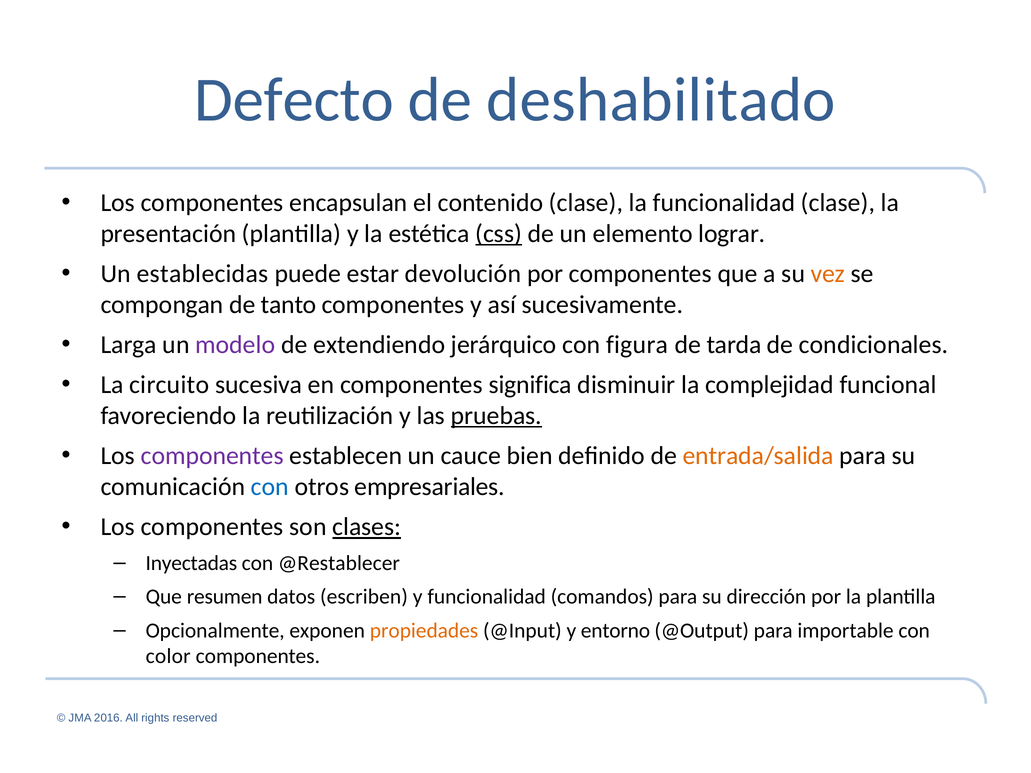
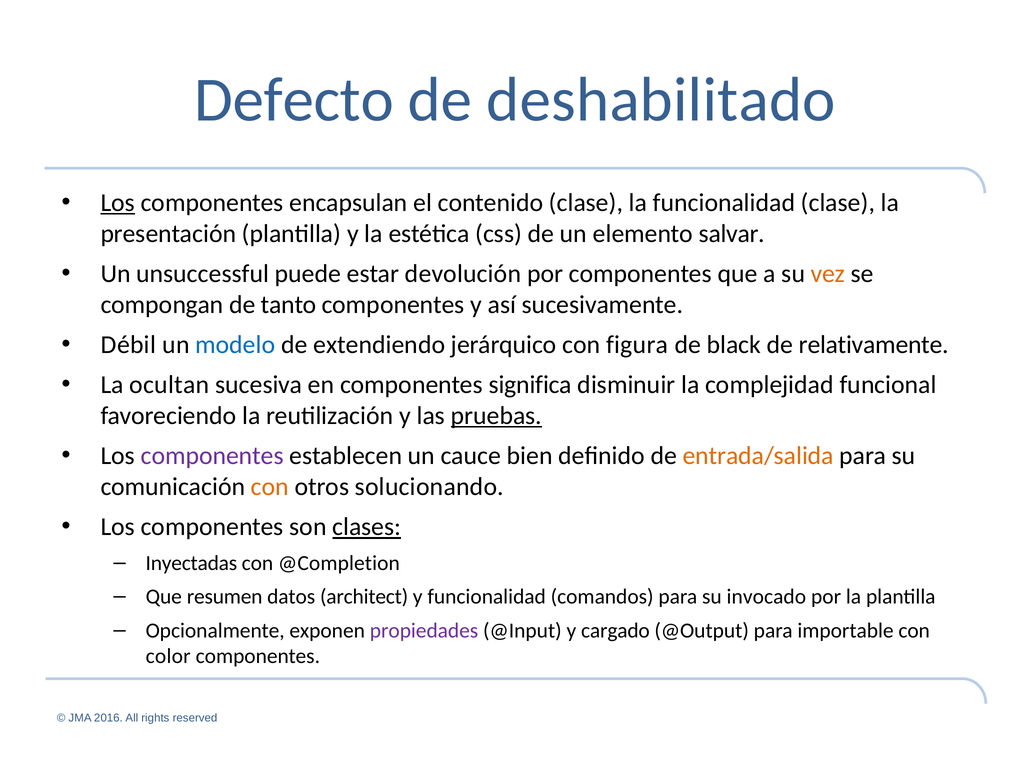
Los underline: none -> present (118, 203)
css underline: present -> none (499, 234)
lograr: lograr -> salvar (732, 234)
establecidas: establecidas -> unsuccessful (203, 274)
Larga: Larga -> Débil (128, 345)
modelo colour: purple -> blue (235, 345)
tarda: tarda -> black (734, 345)
condicionales: condicionales -> relativamente (874, 345)
circuito: circuito -> ocultan (169, 385)
con colour: blue -> orange (270, 487)
empresariales: empresariales -> solucionando (429, 487)
@Restablecer: @Restablecer -> @Completion (339, 563)
escriben: escriben -> architect (364, 597)
dirección: dirección -> invocado (766, 597)
propiedades colour: orange -> purple (424, 631)
entorno: entorno -> cargado (615, 631)
